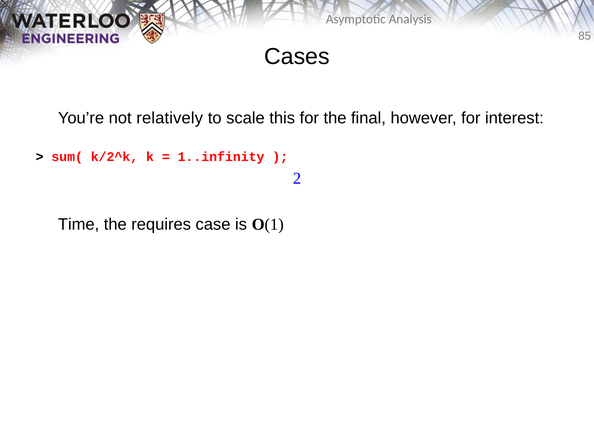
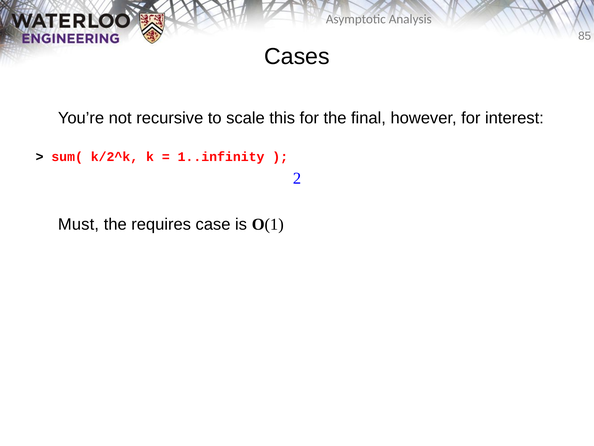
relatively: relatively -> recursive (170, 118)
Time: Time -> Must (78, 224)
